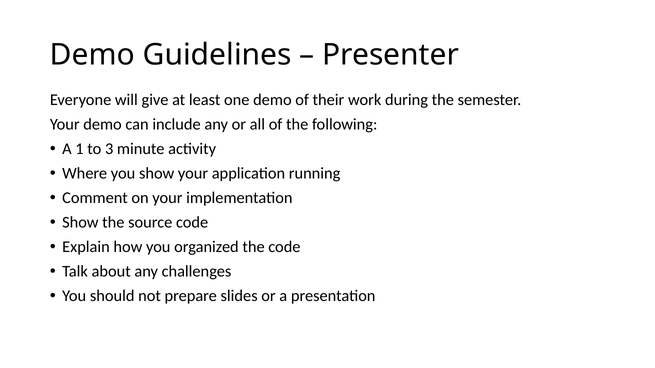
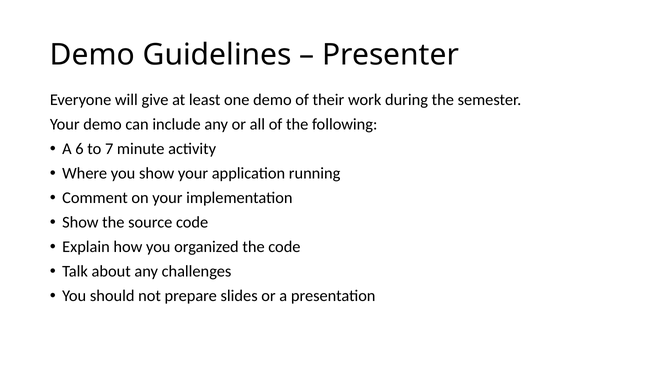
1: 1 -> 6 (79, 149)
3: 3 -> 7 (109, 149)
